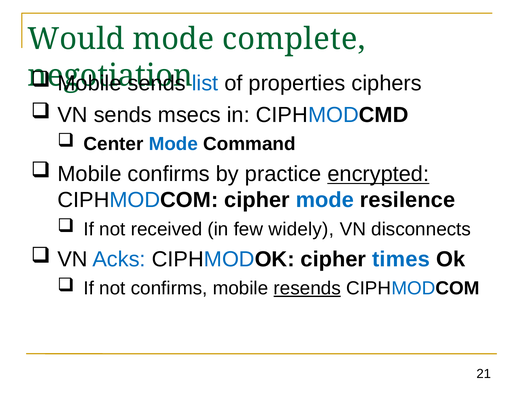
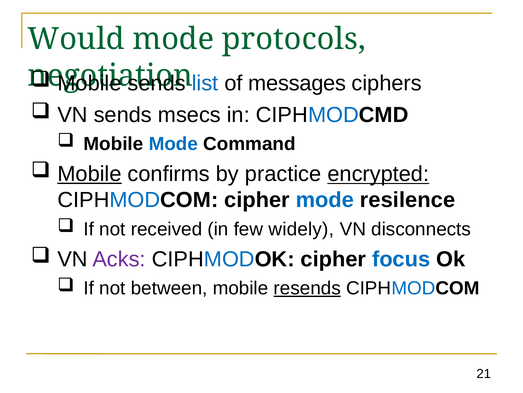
complete: complete -> protocols (294, 39)
properties: properties -> messages (297, 83)
Center: Center -> Mobile (113, 144)
Mobile underline: none -> present (90, 174)
Acks colour: blue -> purple (119, 259)
times: times -> focus (401, 259)
not confirms: confirms -> between (169, 288)
